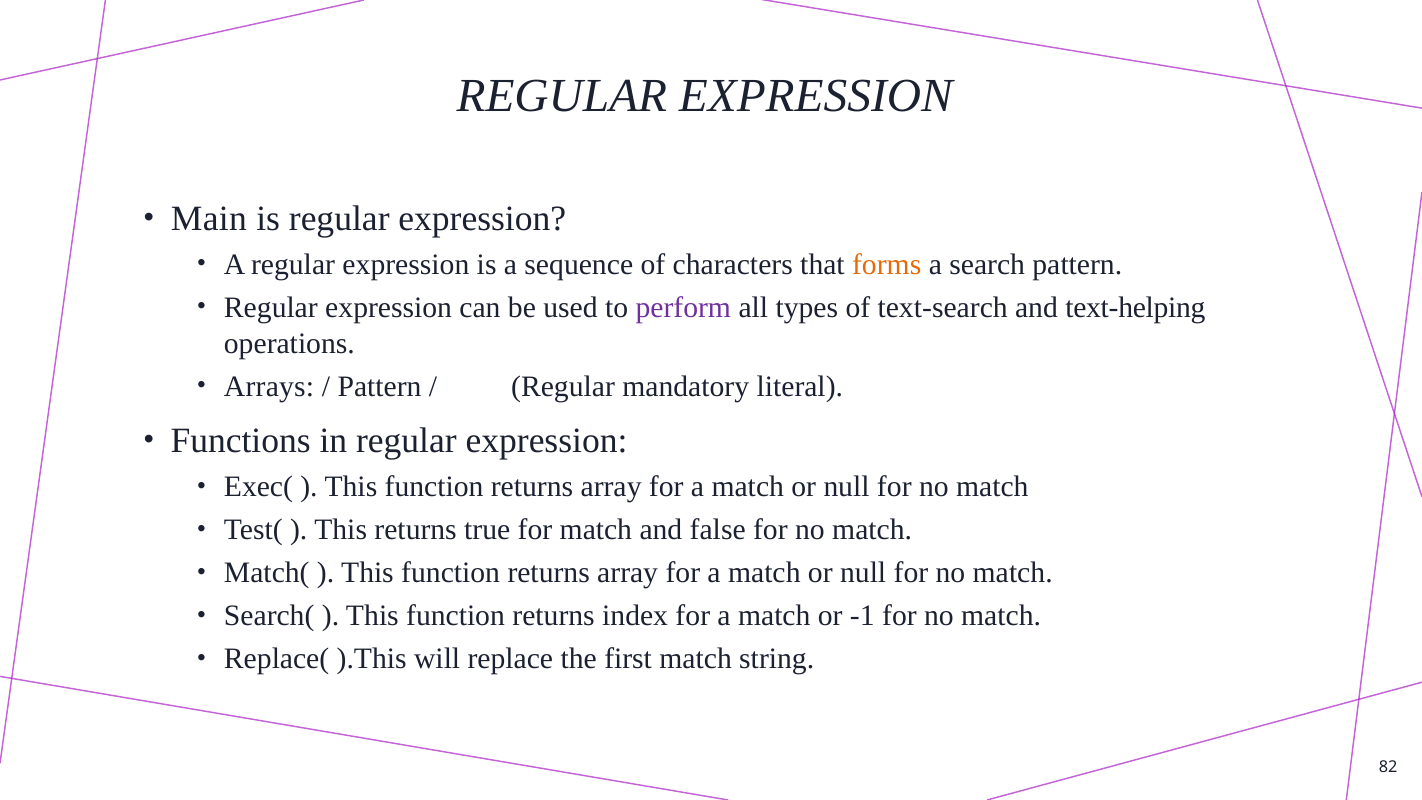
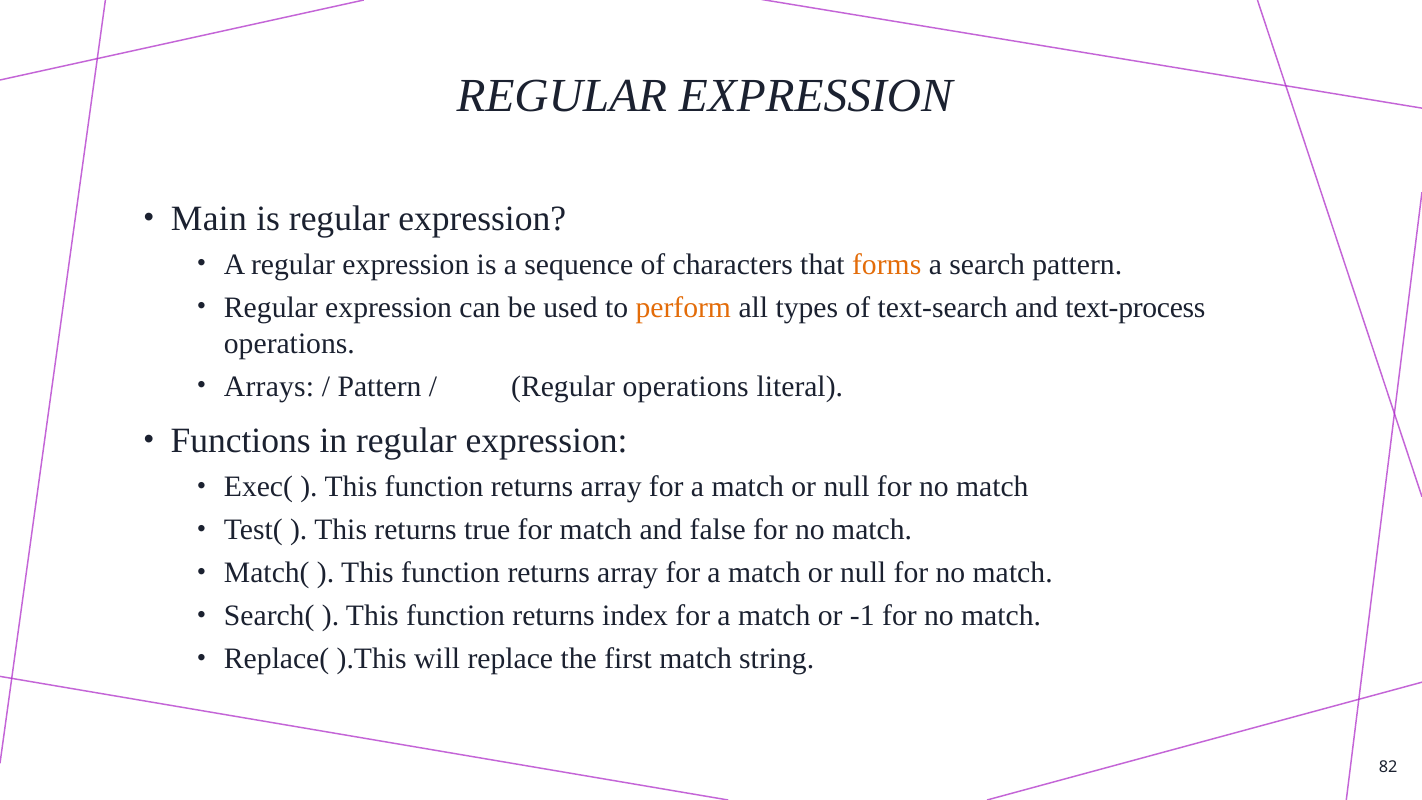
perform colour: purple -> orange (683, 308)
text-helping: text-helping -> text-process (1135, 308)
Regular mandatory: mandatory -> operations (686, 386)
